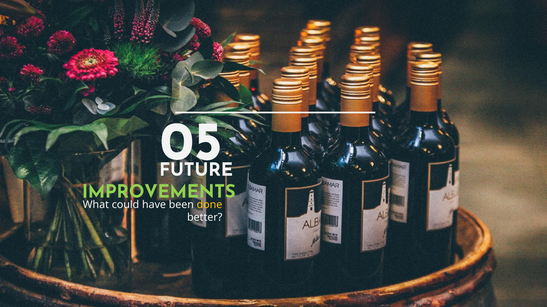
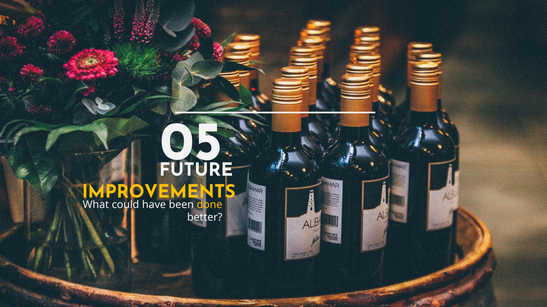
IMPROVEMENTS colour: light green -> yellow (159, 192)
